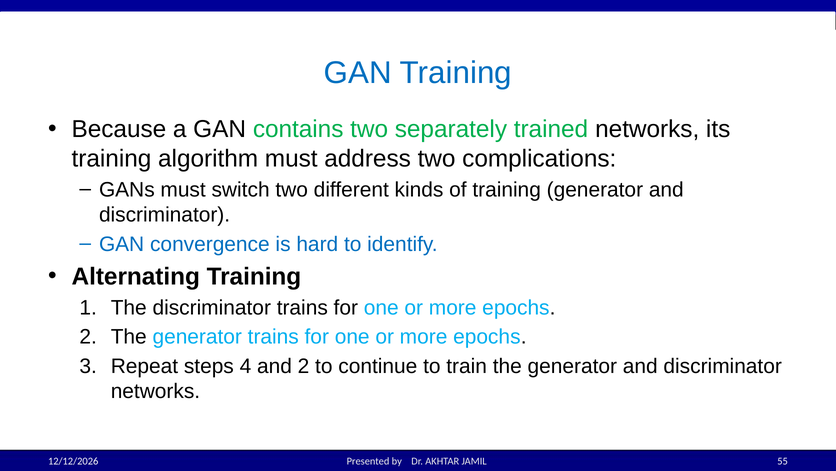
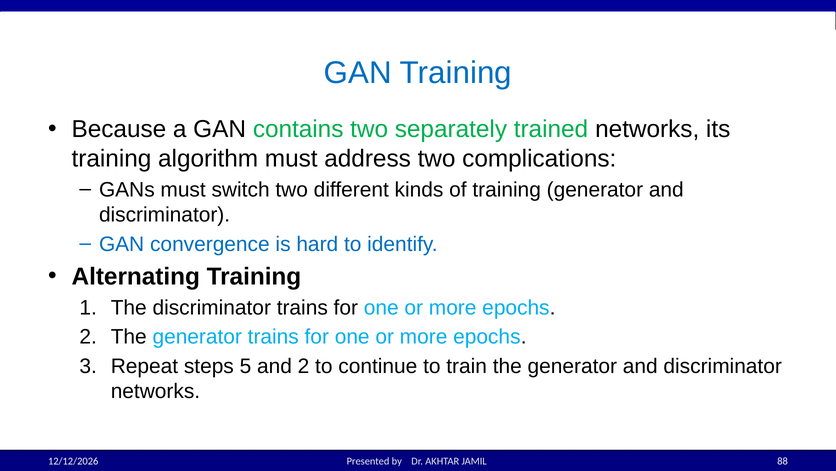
4: 4 -> 5 (245, 366)
55: 55 -> 88 (783, 460)
